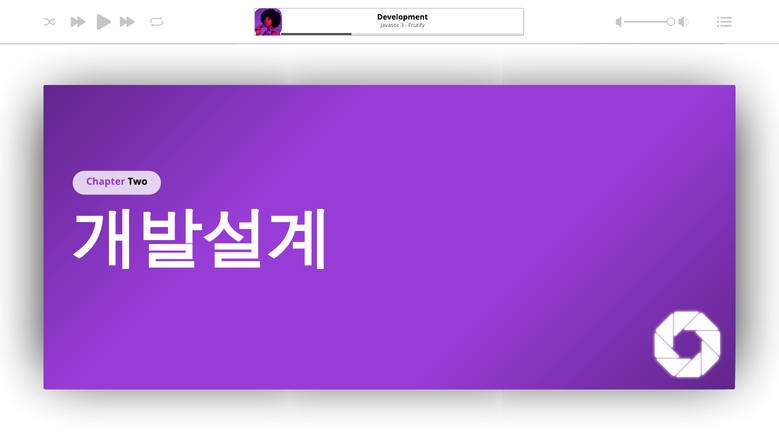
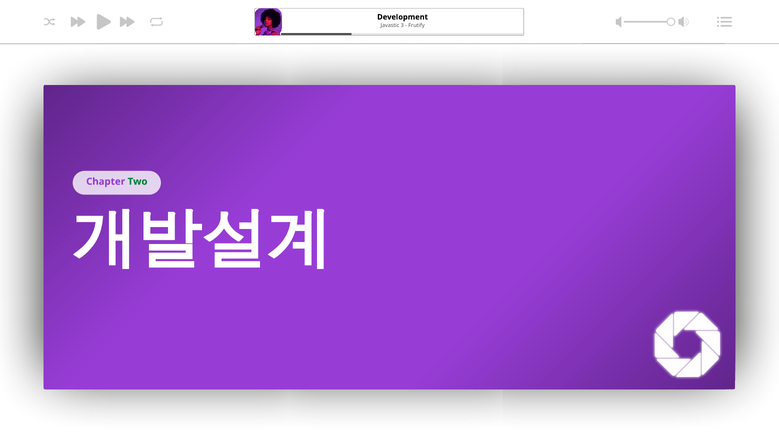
Two colour: black -> green (138, 182)
